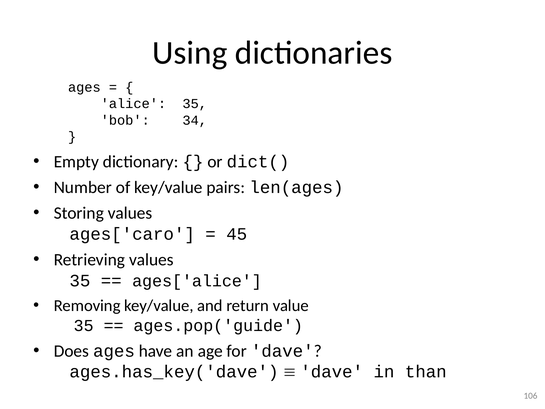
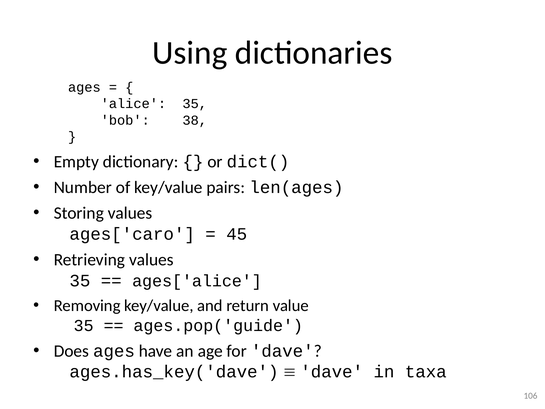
34: 34 -> 38 (195, 120)
than: than -> taxa (426, 372)
